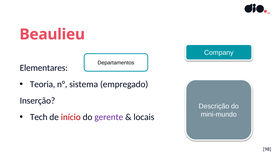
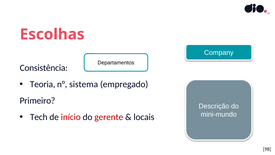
Beaulieu: Beaulieu -> Escolhas (52, 34)
Elementares: Elementares -> Consistência (44, 68)
Inserção: Inserção -> Primeiro (37, 101)
gerente colour: purple -> red (109, 117)
